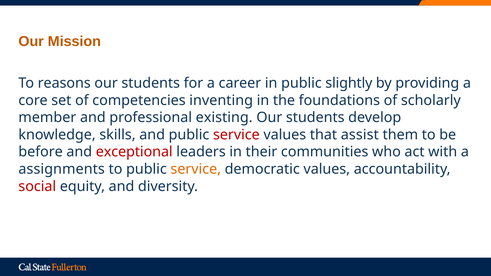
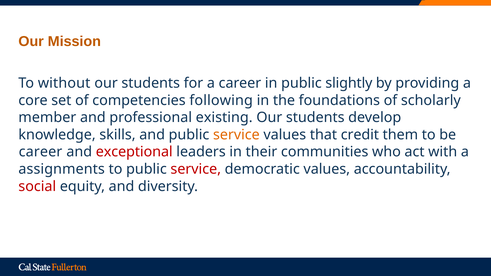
reasons: reasons -> without (64, 83)
inventing: inventing -> following (221, 100)
service colour: red -> orange (236, 135)
assist: assist -> credit (360, 135)
before: before -> career (41, 152)
service colour: orange -> red (196, 169)
